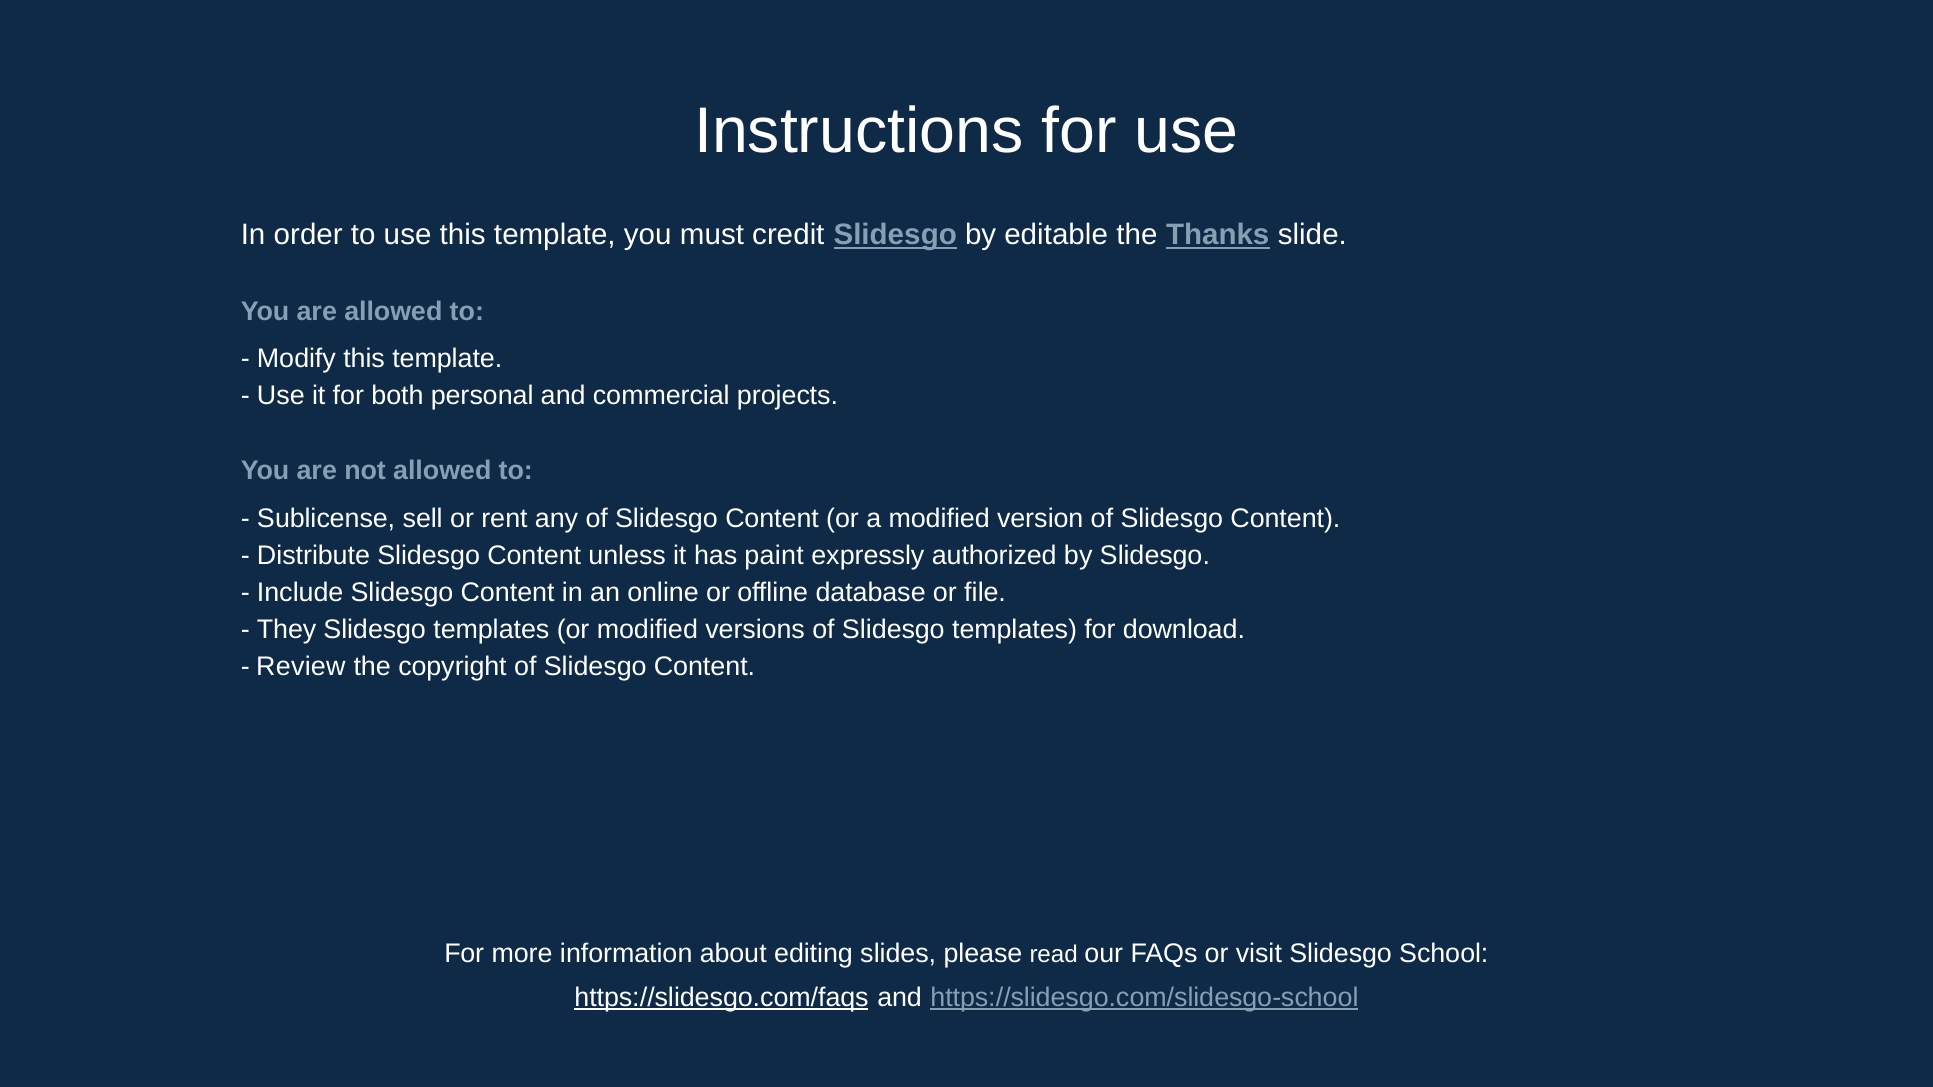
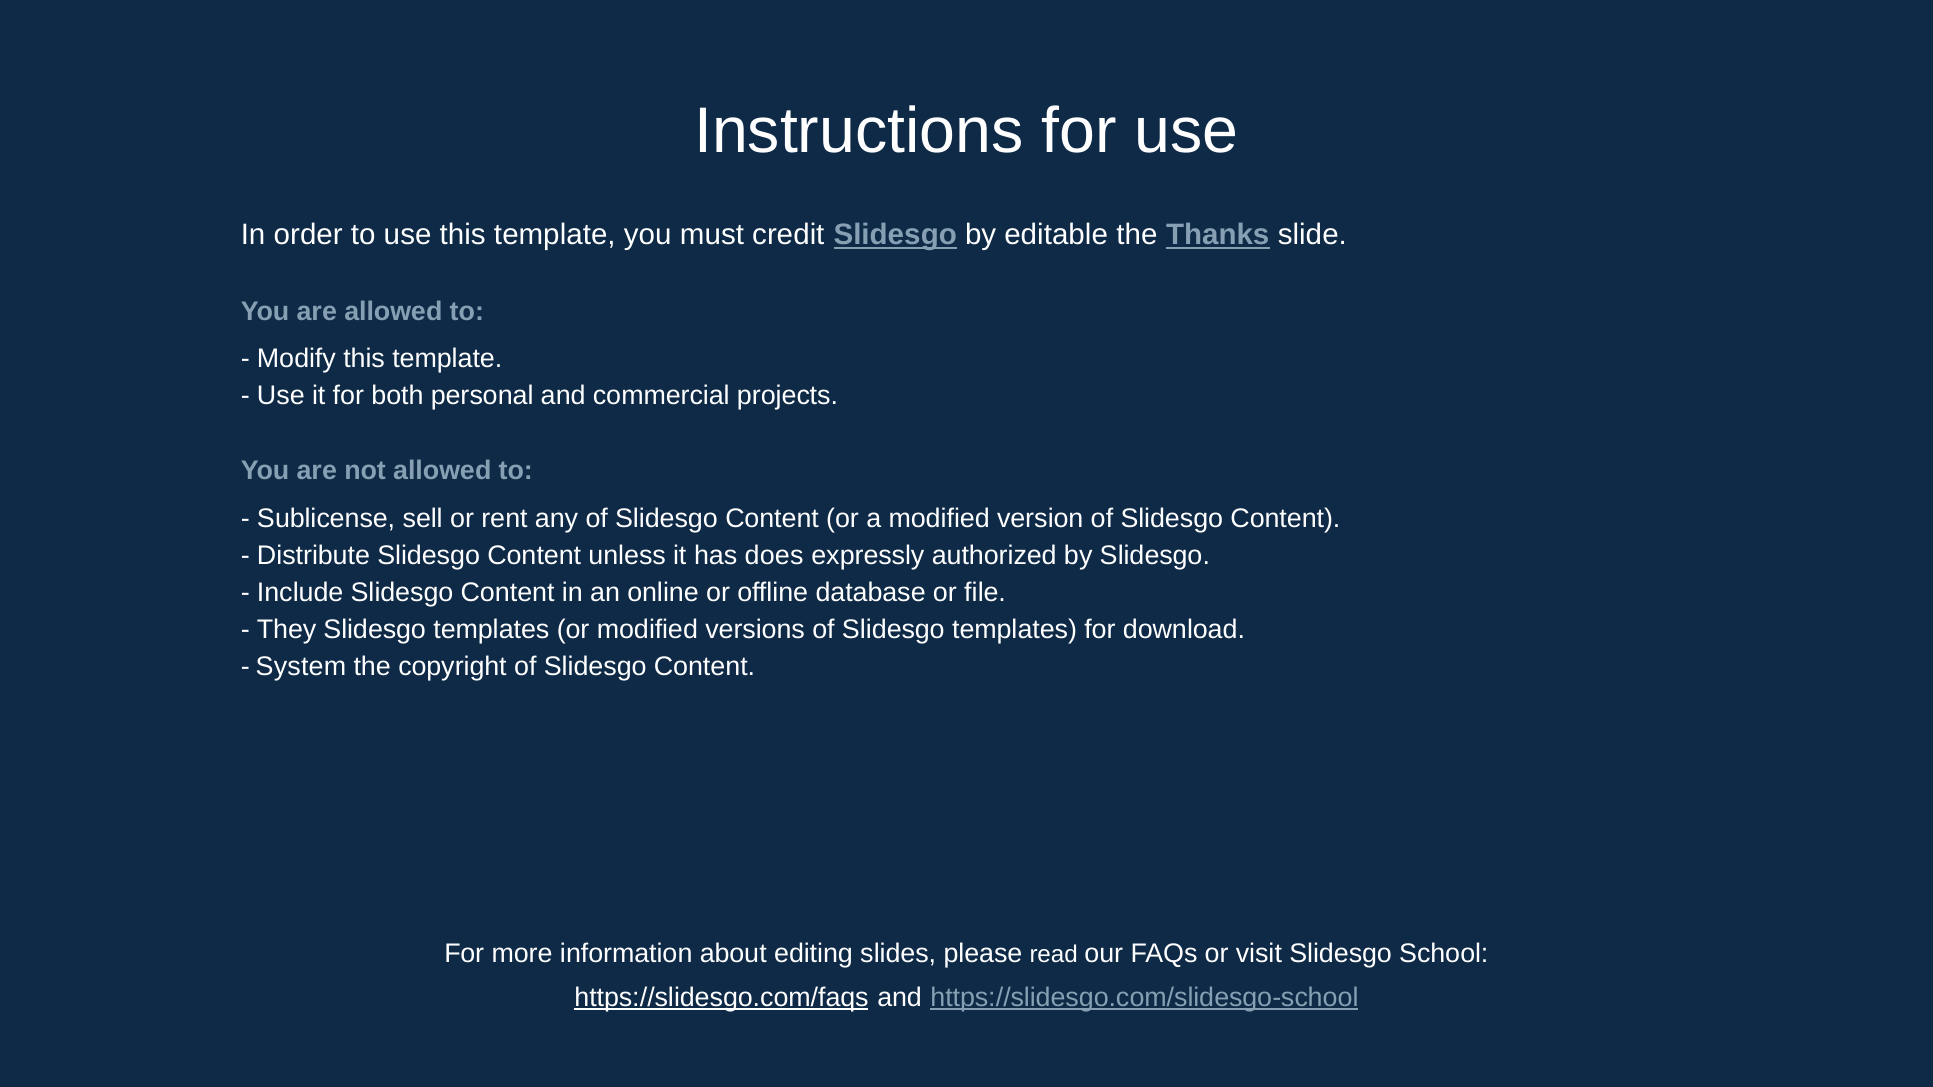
paint: paint -> does (774, 556)
Review: Review -> System (301, 667)
